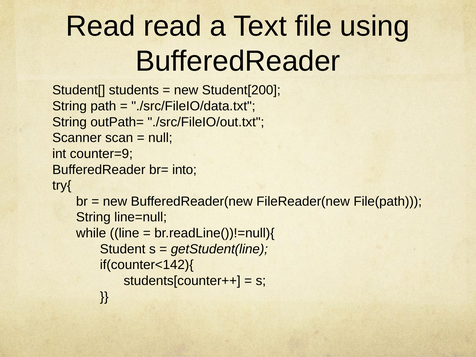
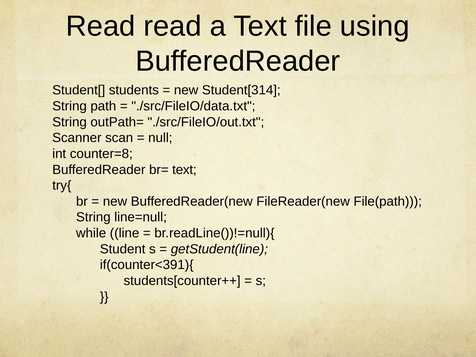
Student[200: Student[200 -> Student[314 (241, 90)
counter=9: counter=9 -> counter=8 (101, 154)
br= into: into -> text (184, 170)
if(counter<142){: if(counter<142){ -> if(counter<391){ (147, 265)
